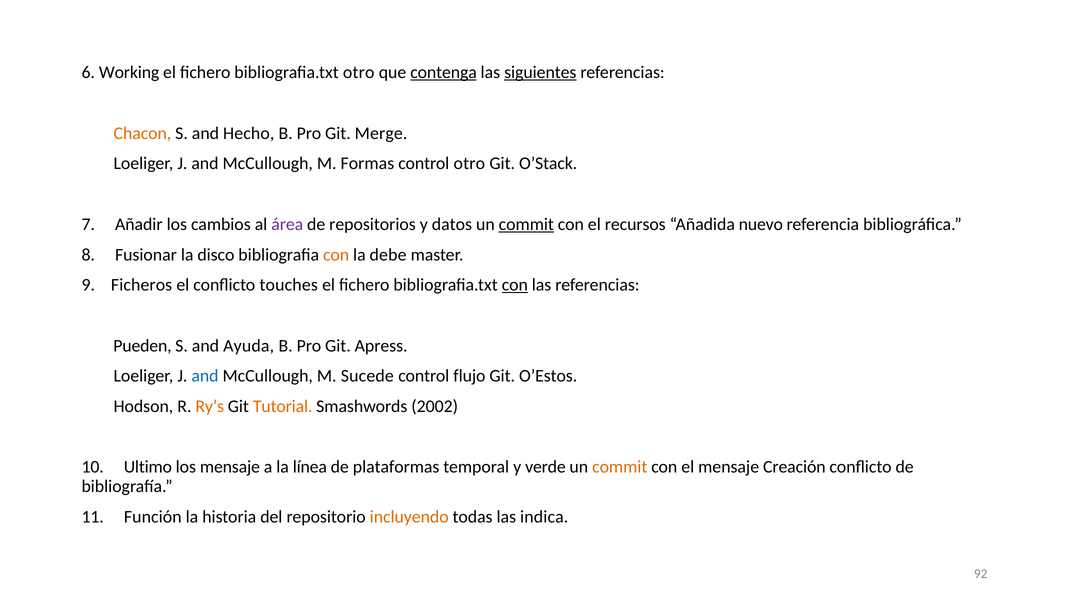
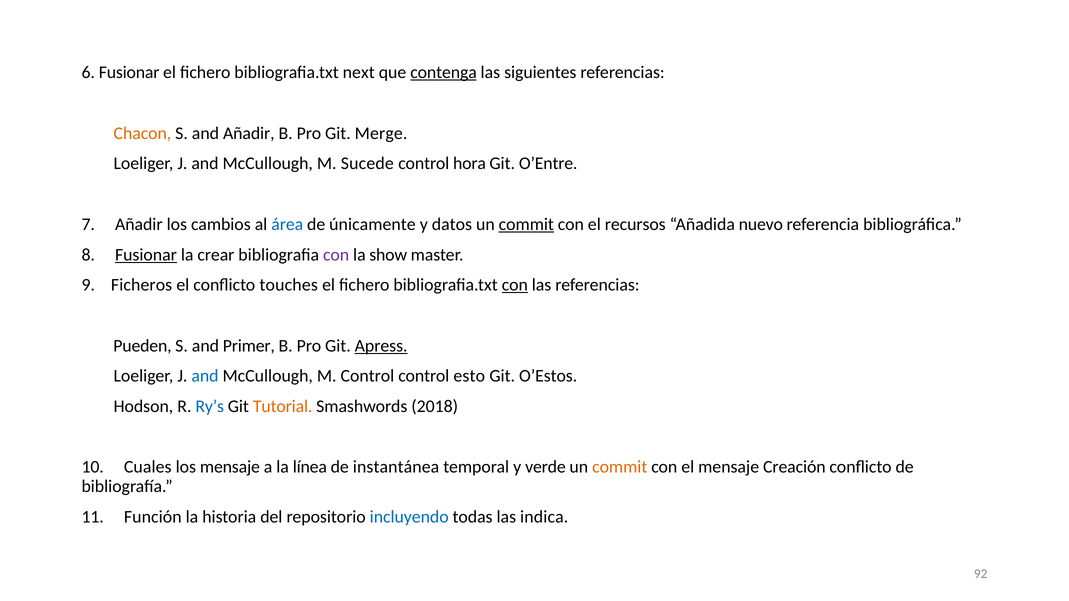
6 Working: Working -> Fusionar (129, 73)
bibliografia.txt otro: otro -> next (359, 73)
siguientes underline: present -> none (540, 73)
and Hecho: Hecho -> Añadir (249, 133)
Formas: Formas -> Sucede (367, 164)
control otro: otro -> hora (469, 164)
O’Stack: O’Stack -> O’Entre (548, 164)
área colour: purple -> blue (287, 224)
repositorios: repositorios -> únicamente (372, 224)
Fusionar underline: none -> present (146, 255)
disco: disco -> crear (216, 255)
con colour: orange -> purple (336, 255)
debe: debe -> show (388, 255)
Ayuda: Ayuda -> Primer (249, 346)
Apress underline: none -> present (381, 346)
M Sucede: Sucede -> Control (367, 376)
flujo: flujo -> esto (469, 376)
Ry’s colour: orange -> blue (210, 407)
2002: 2002 -> 2018 (435, 407)
Ultimo: Ultimo -> Cuales (148, 467)
plataformas: plataformas -> instantánea (396, 467)
incluyendo colour: orange -> blue (409, 517)
